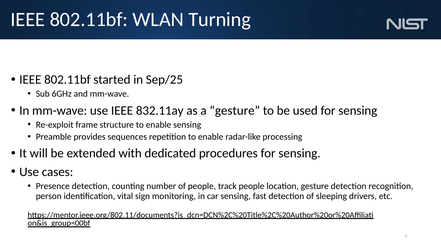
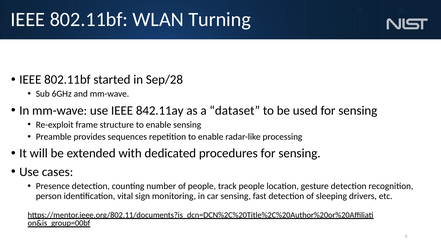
Sep/25: Sep/25 -> Sep/28 (164, 80)
832.11ay: 832.11ay -> 842.11ay (160, 110)
a gesture: gesture -> dataset (235, 110)
